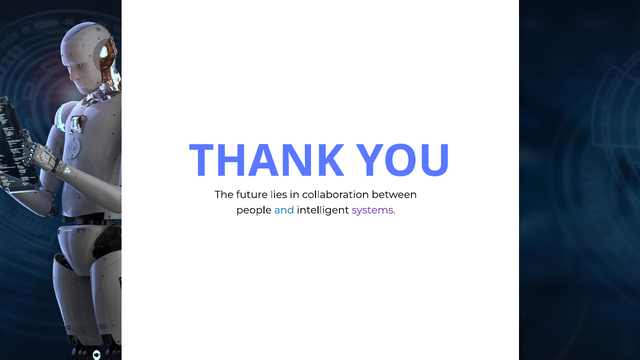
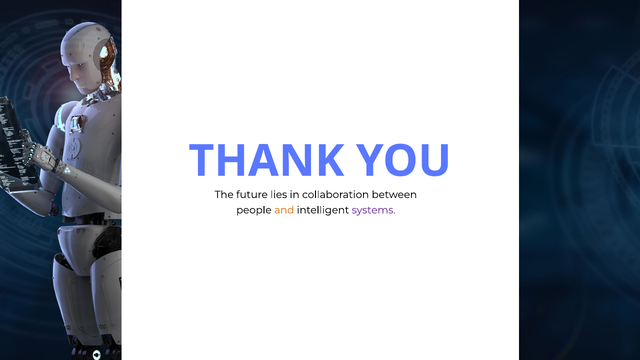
and colour: blue -> orange (284, 210)
